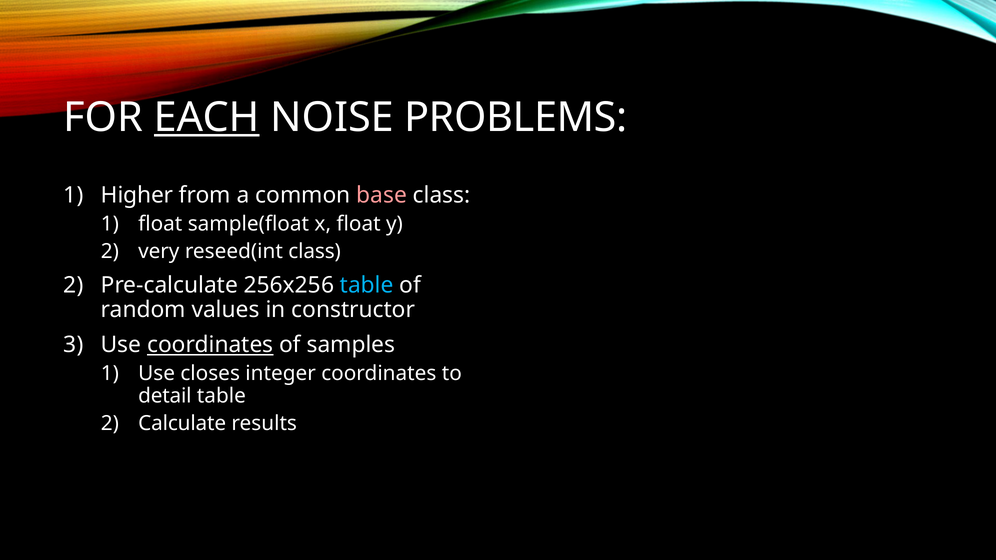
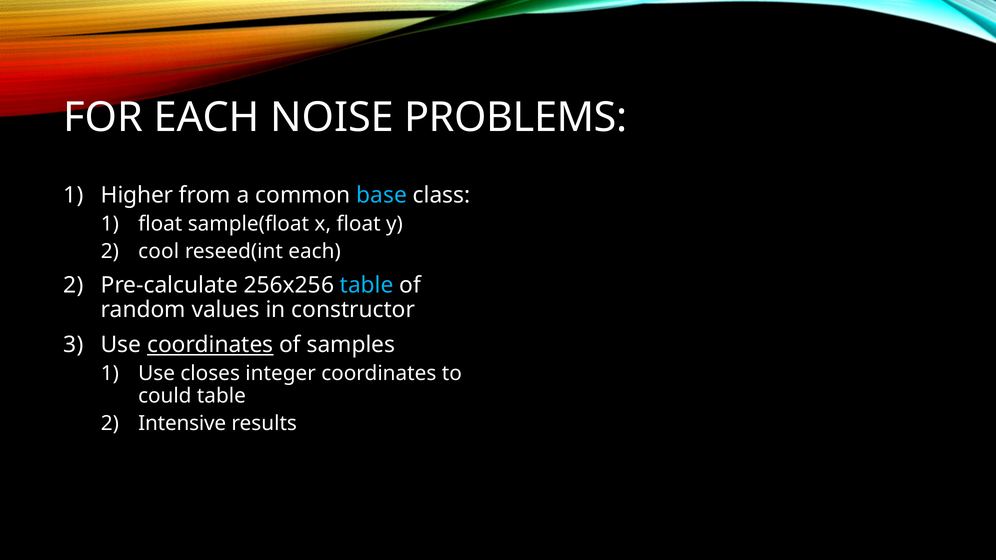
EACH underline: present -> none (207, 117)
base colour: pink -> light blue (382, 195)
very: very -> cool (159, 252)
reseed(int class: class -> each (315, 252)
detail: detail -> could (165, 396)
Calculate: Calculate -> Intensive (182, 424)
